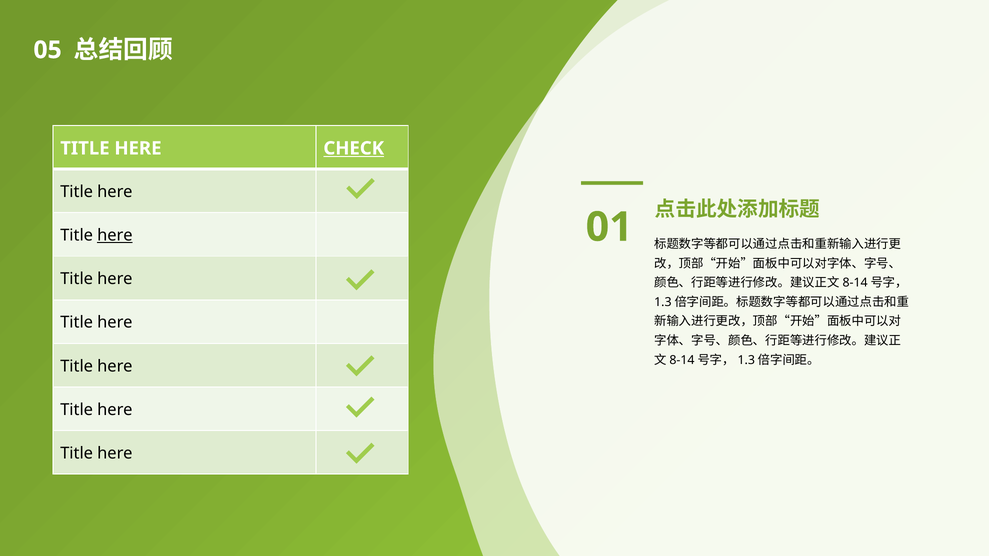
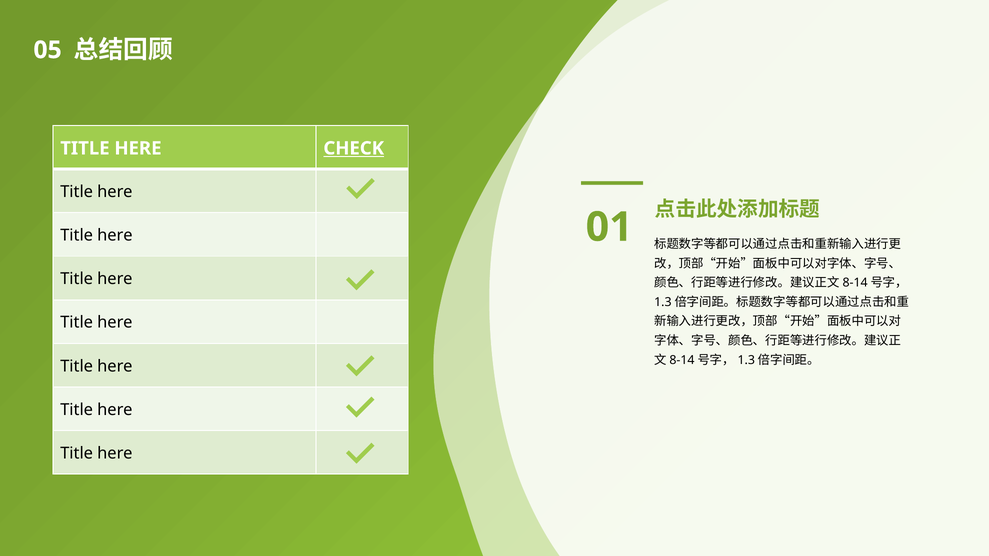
here underline: present -> none (115, 236)
